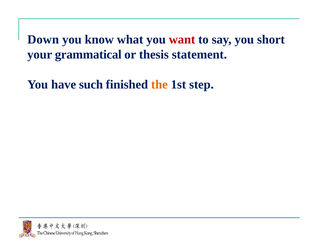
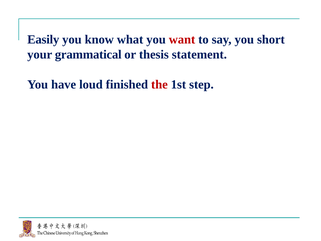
Down: Down -> Easily (43, 39)
such: such -> loud (91, 84)
the colour: orange -> red (159, 84)
